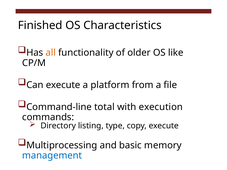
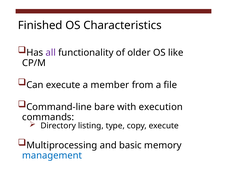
all colour: orange -> purple (51, 53)
platform: platform -> member (110, 85)
total: total -> bare (104, 107)
